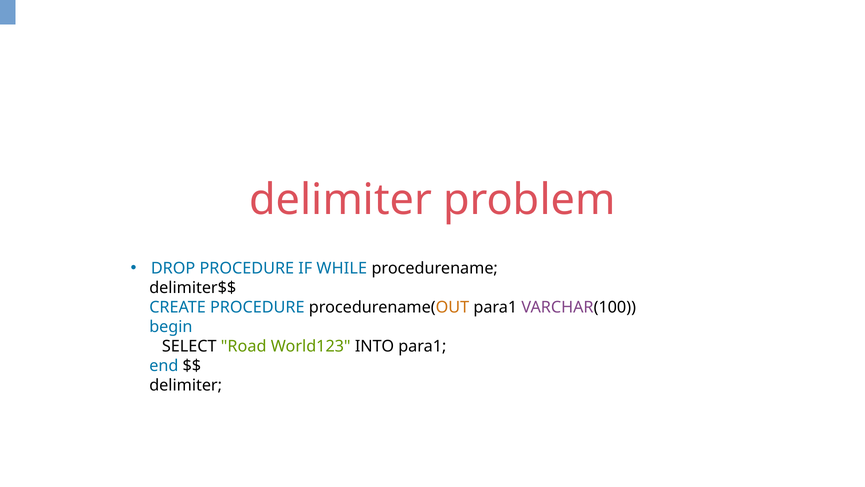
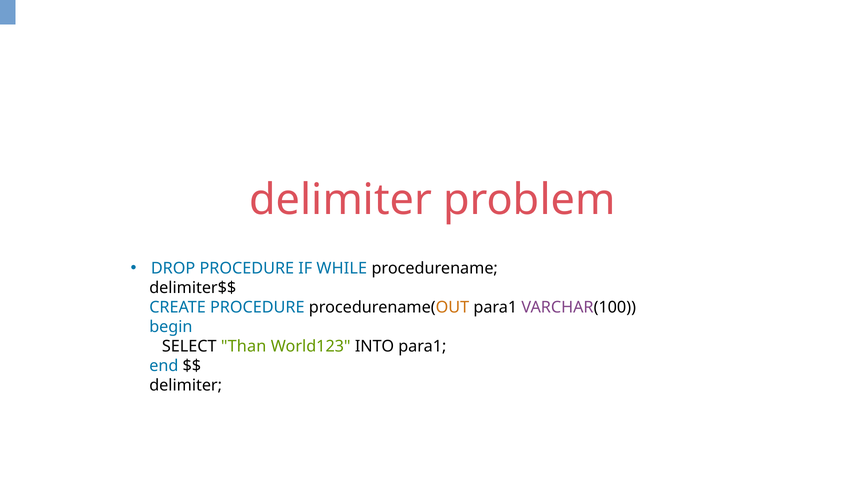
Road: Road -> Than (244, 346)
